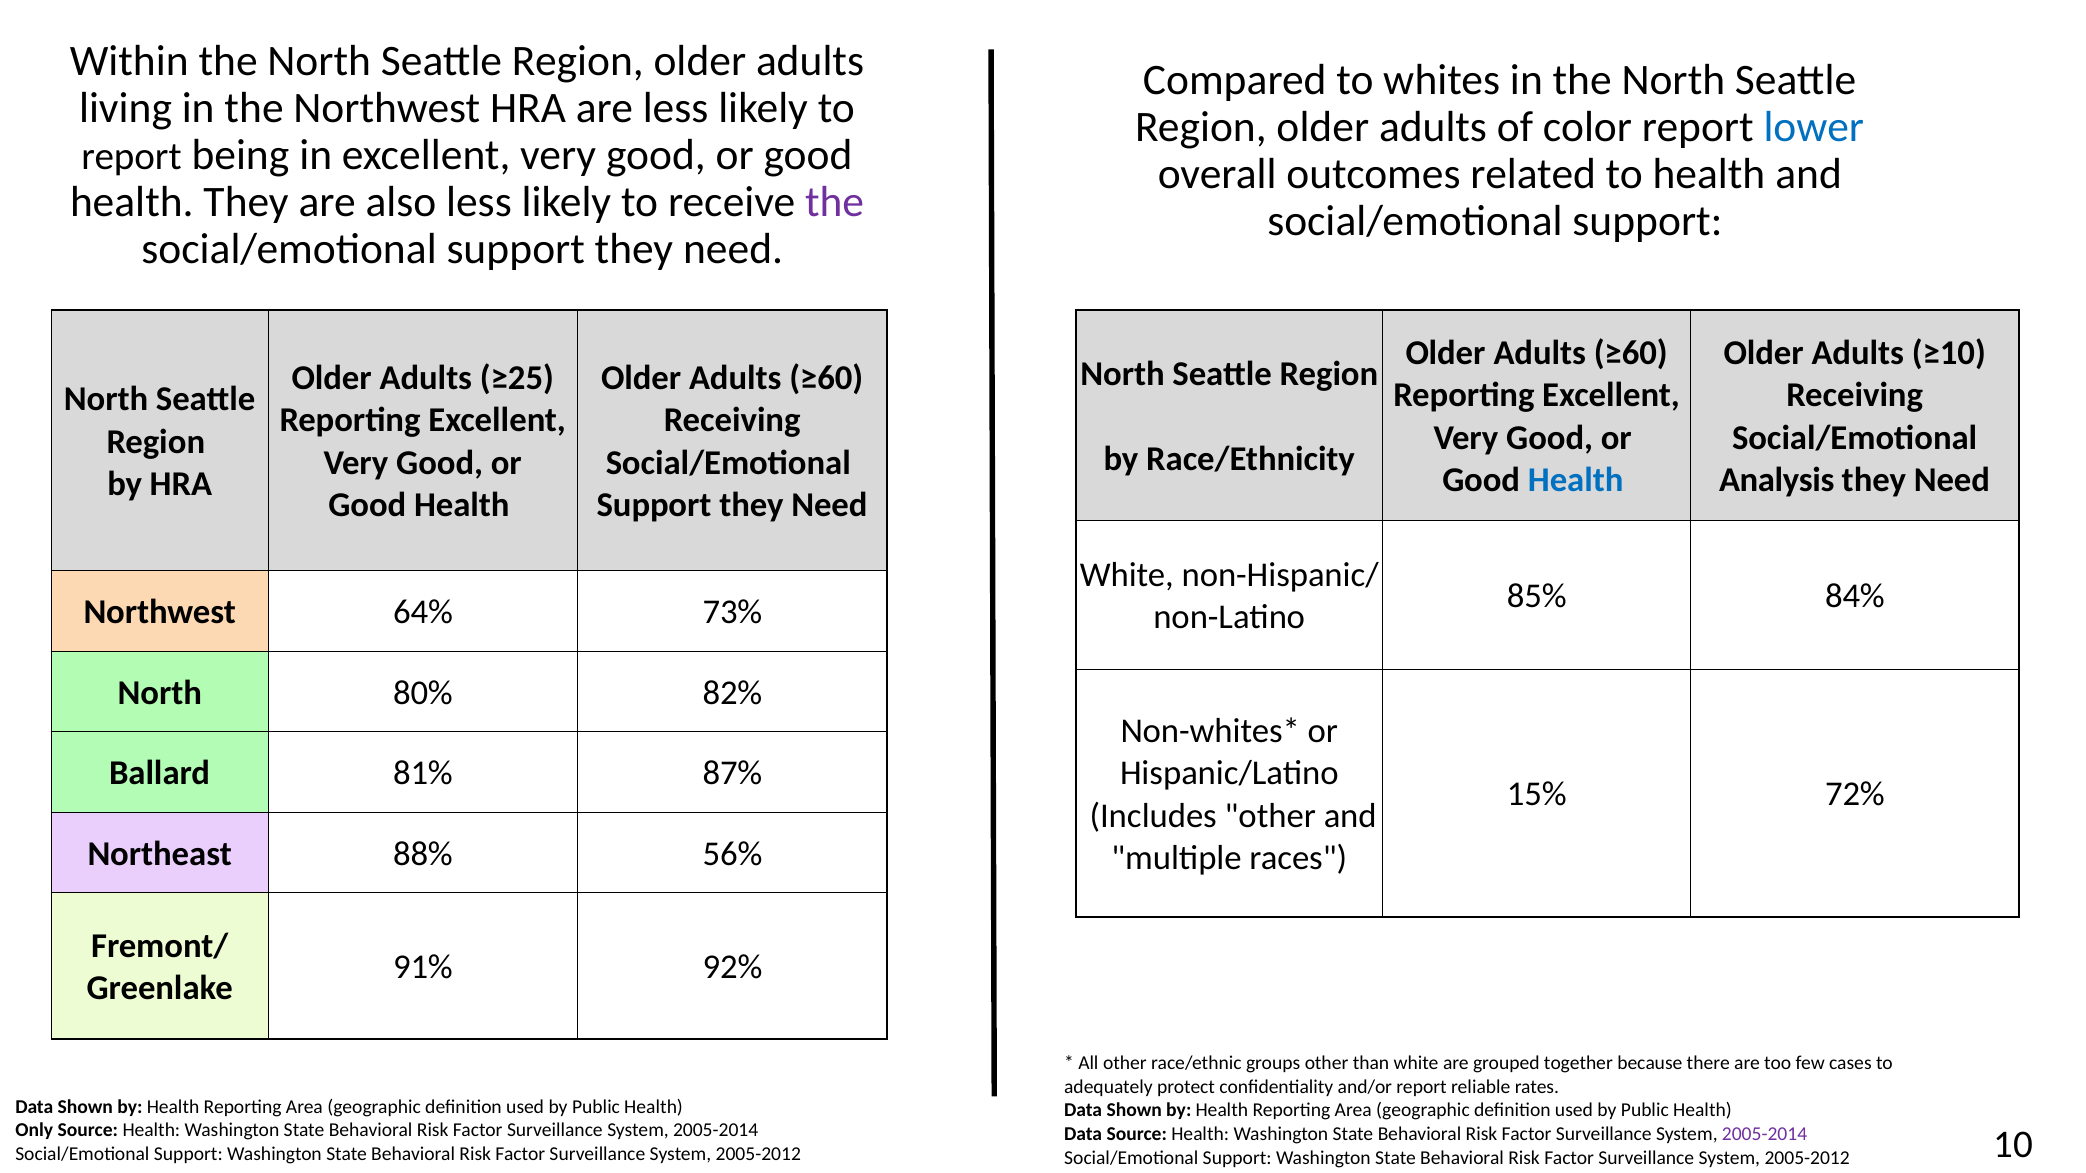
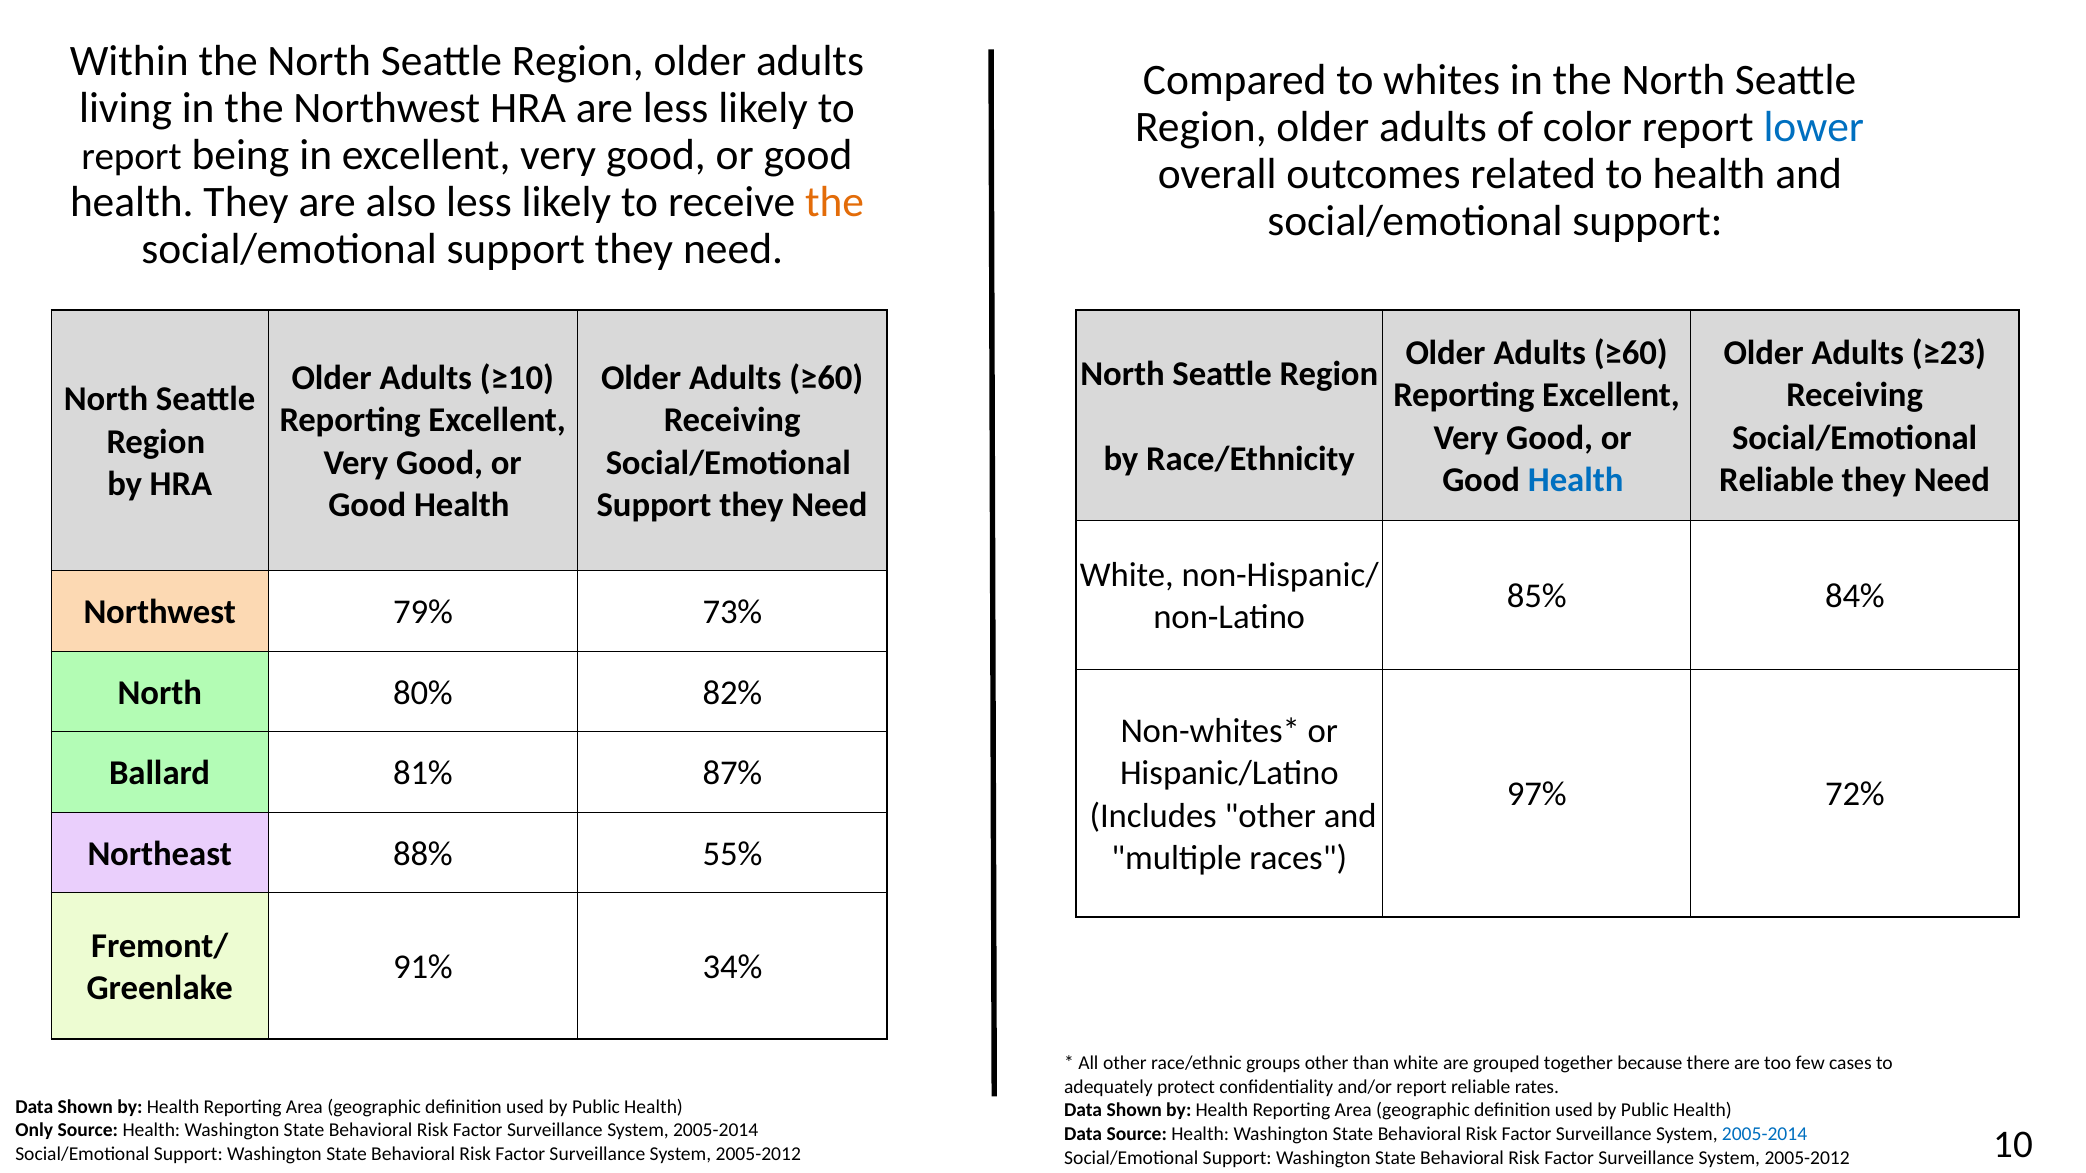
the colour: purple -> orange (835, 202)
≥10: ≥10 -> ≥23 (1949, 353)
≥25: ≥25 -> ≥10 (517, 378)
Analysis: Analysis -> Reliable (1777, 480)
64%: 64% -> 79% (423, 612)
15%: 15% -> 97% (1537, 795)
56%: 56% -> 55% (732, 854)
92%: 92% -> 34% (732, 967)
2005-2014 colour: purple -> blue (1765, 1134)
